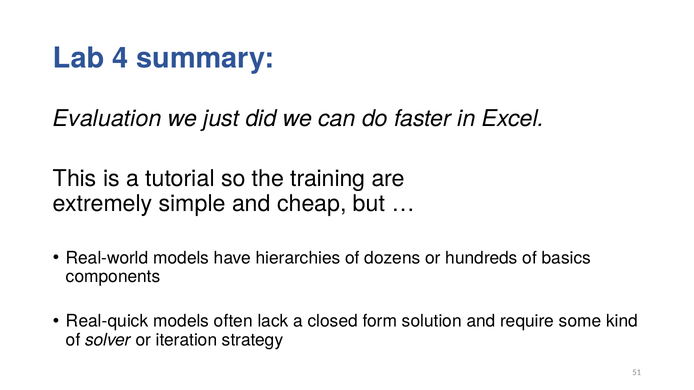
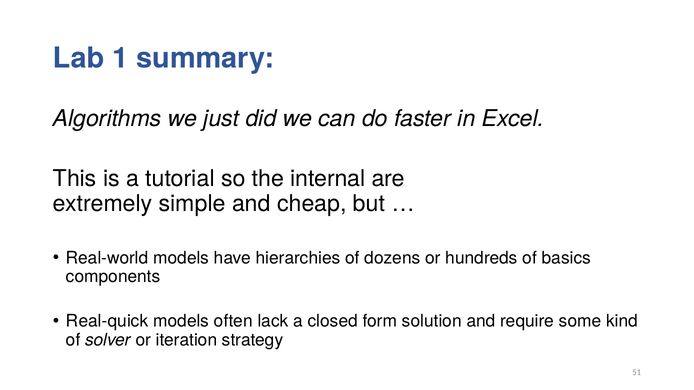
4: 4 -> 1 (120, 58)
Evaluation: Evaluation -> Algorithms (107, 119)
training: training -> internal (328, 179)
